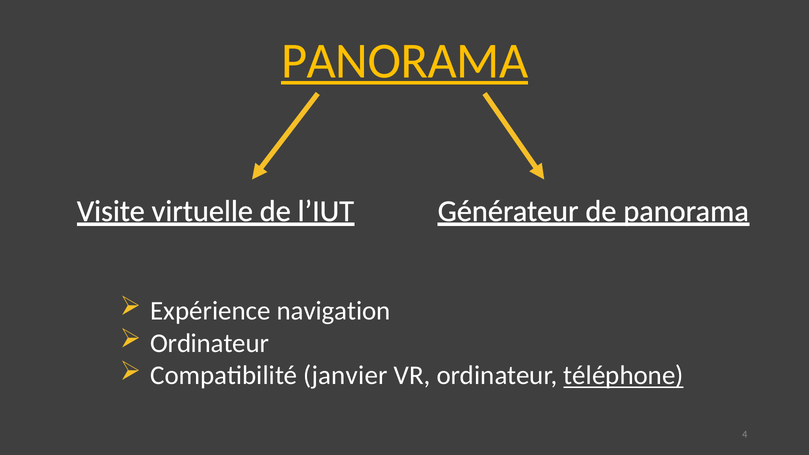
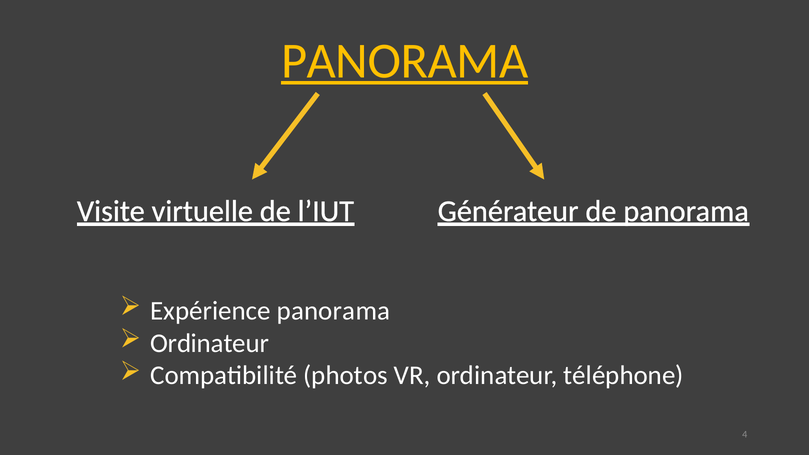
Expérience navigation: navigation -> panorama (333, 311)
janvier: janvier -> photos (345, 376)
téléphone underline: present -> none (624, 376)
